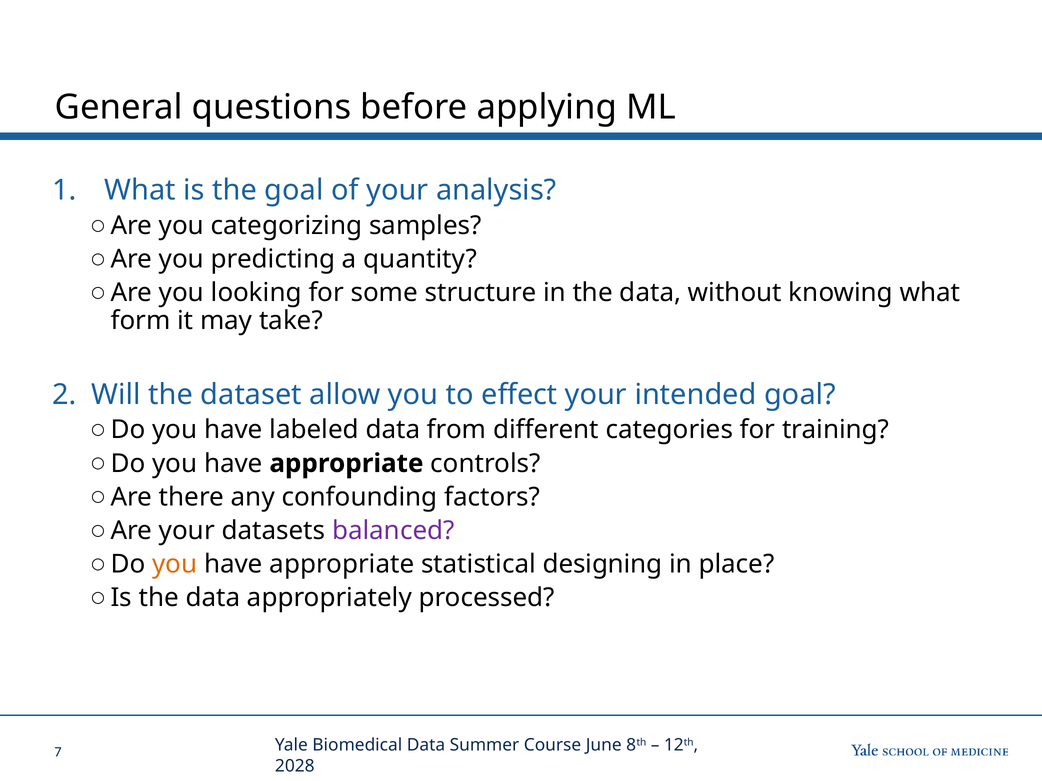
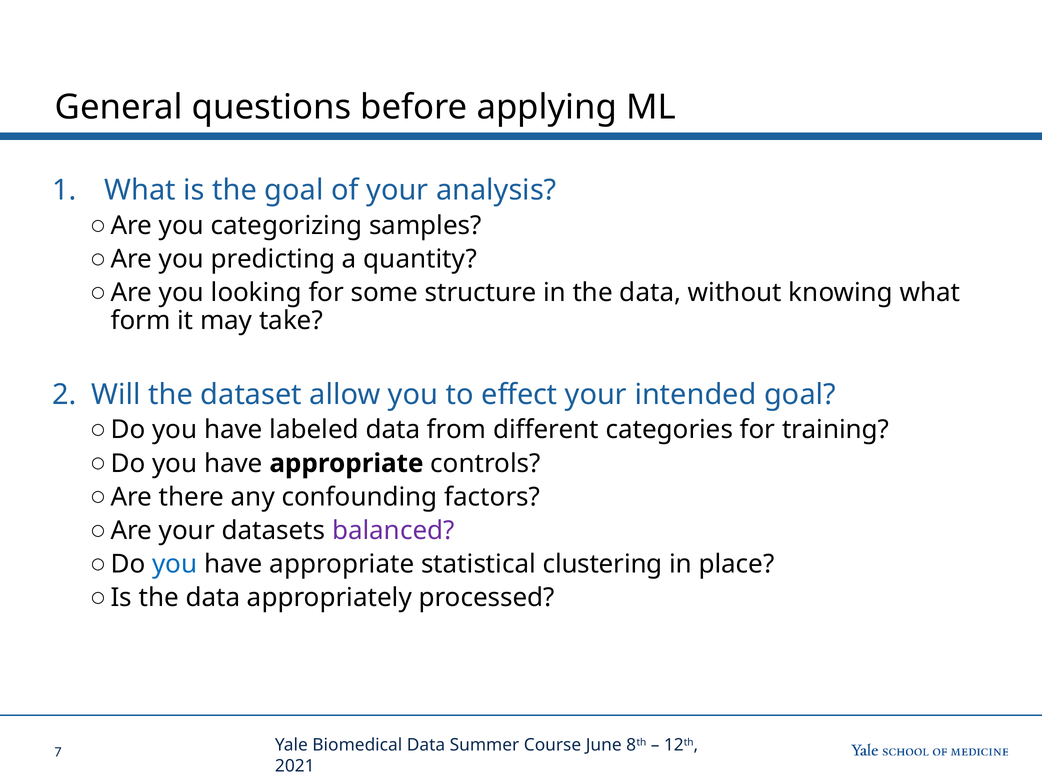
you colour: orange -> blue (175, 564)
designing: designing -> clustering (603, 564)
2028: 2028 -> 2021 (295, 767)
